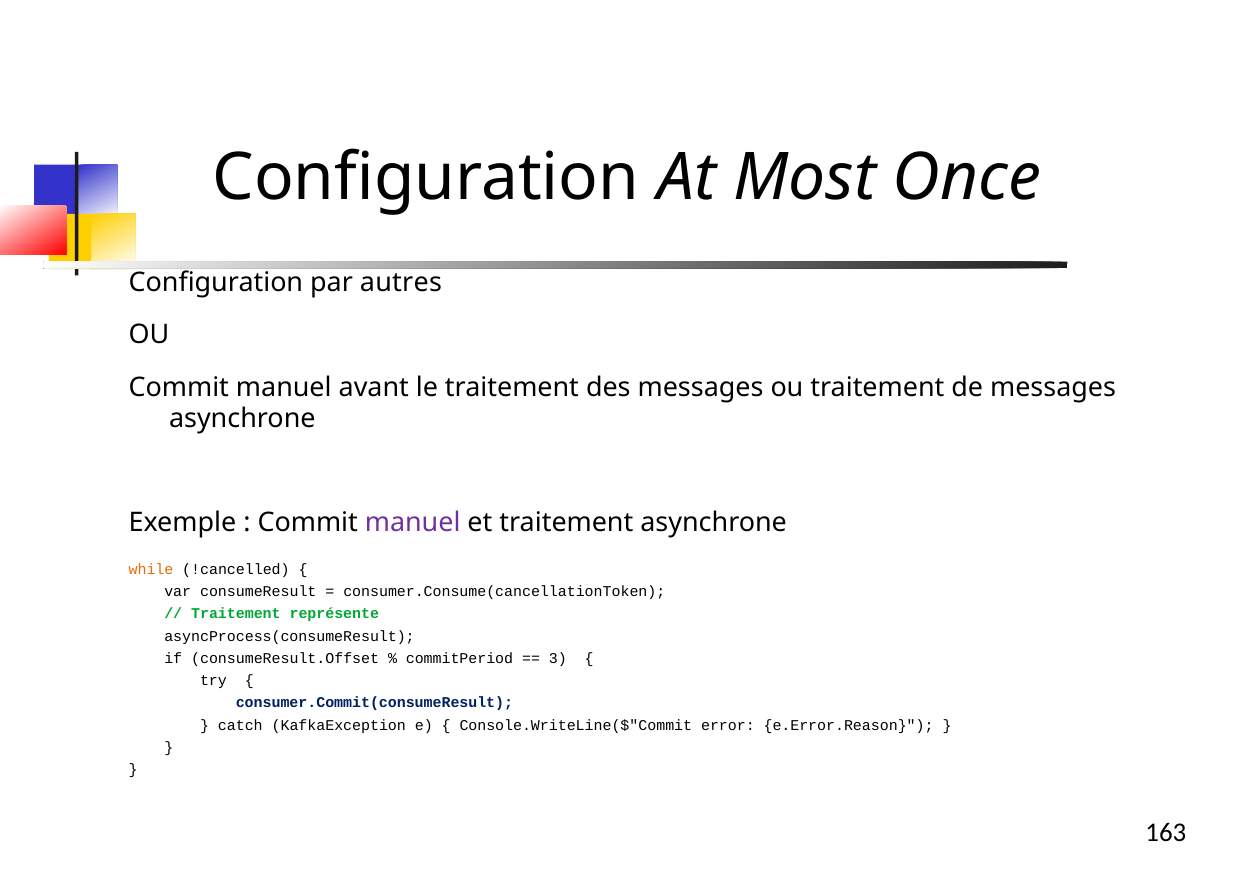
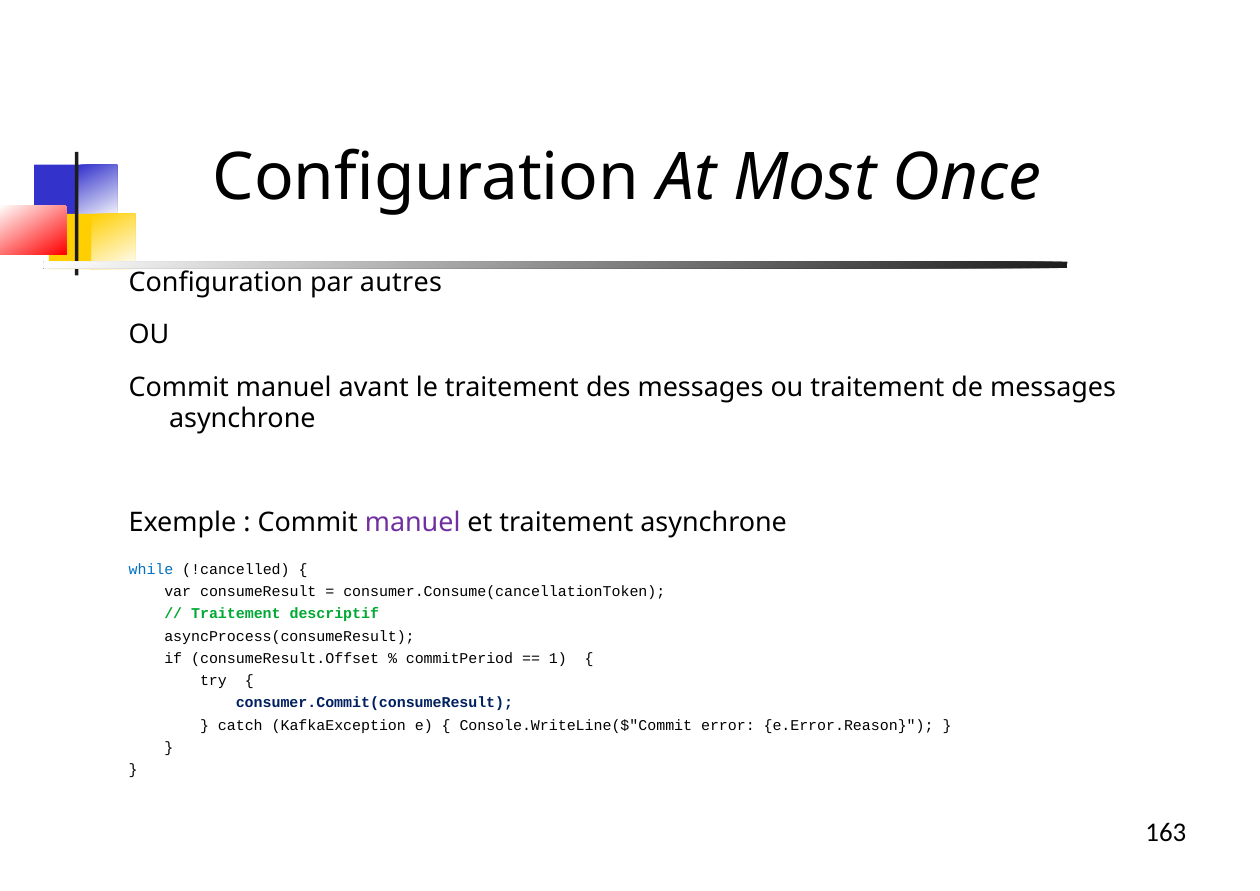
while colour: orange -> blue (151, 569)
représente: représente -> descriptif (334, 614)
3: 3 -> 1 (558, 658)
